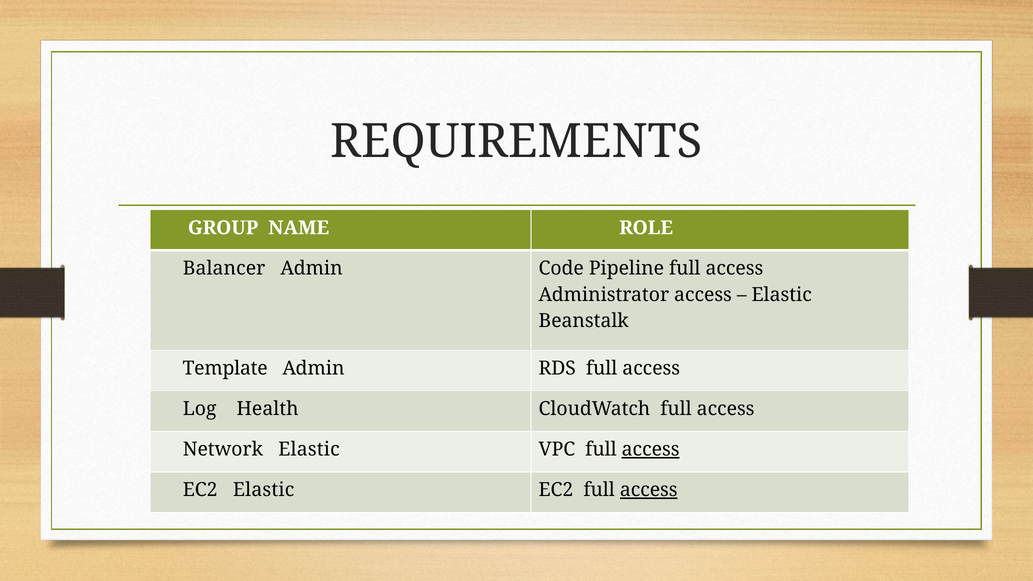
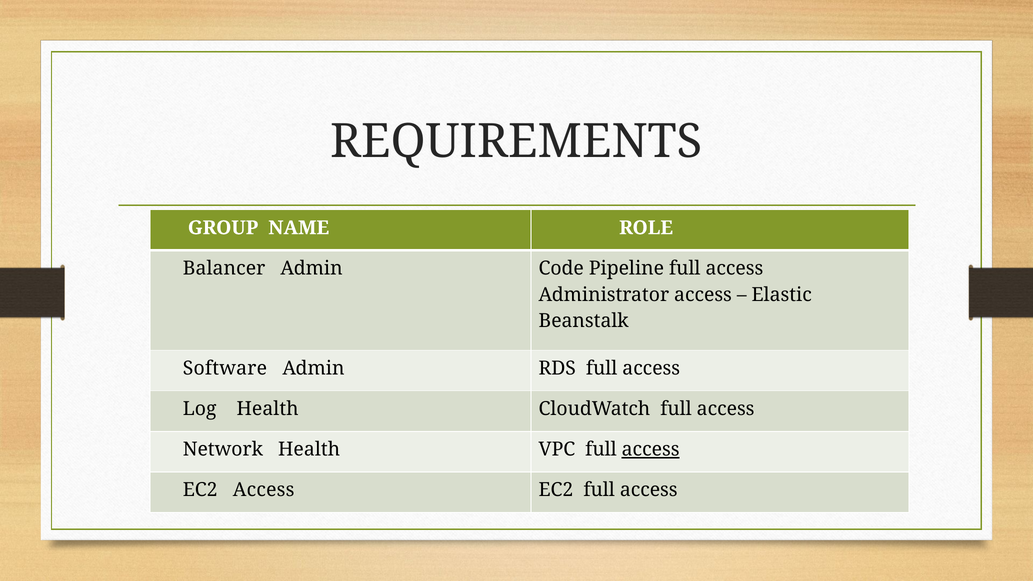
Template: Template -> Software (225, 368)
Network Elastic: Elastic -> Health (309, 449)
EC2 Elastic: Elastic -> Access (264, 490)
access underline: present -> none (649, 490)
